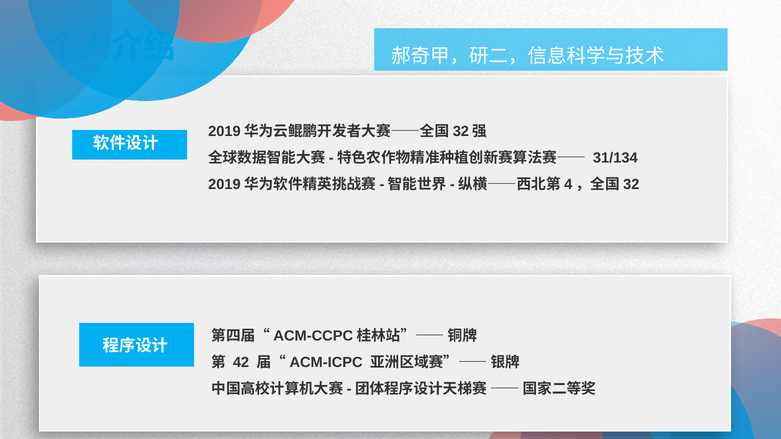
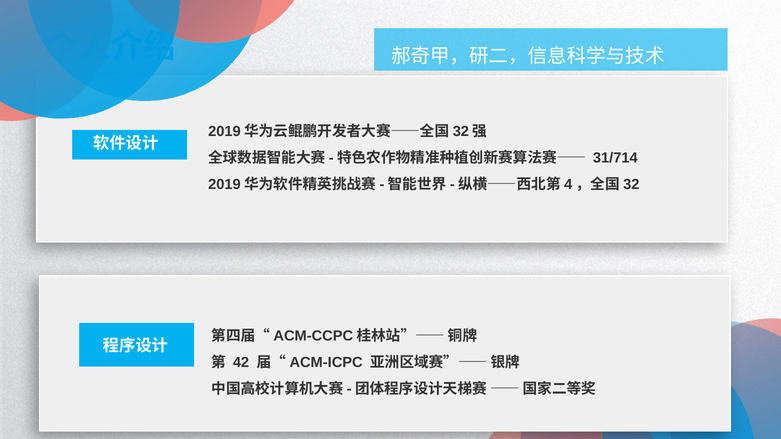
31/134: 31/134 -> 31/714 (615, 158)
